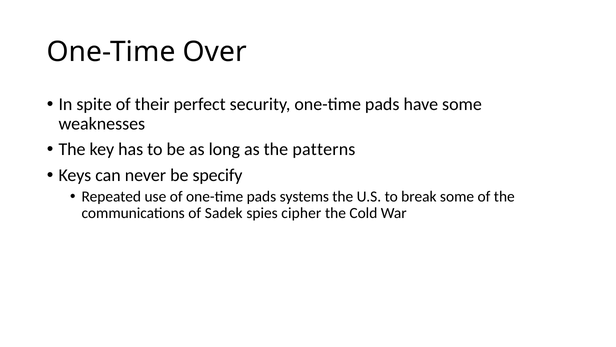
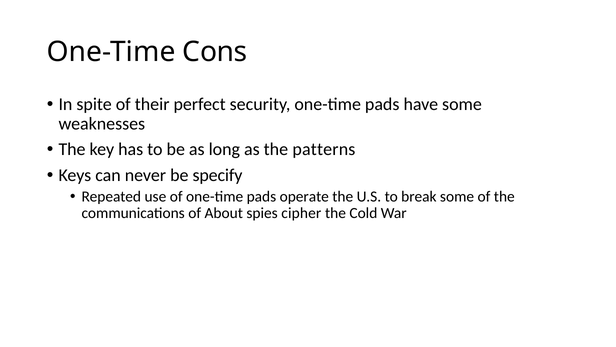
Over: Over -> Cons (215, 52)
systems: systems -> operate (304, 196)
Sadek: Sadek -> About (224, 213)
